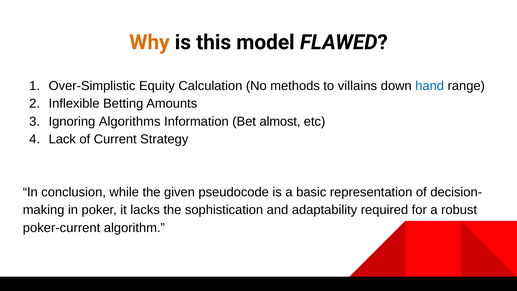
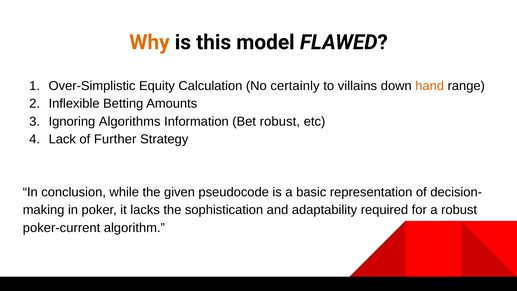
methods: methods -> certainly (295, 86)
hand colour: blue -> orange (430, 86)
Bet almost: almost -> robust (280, 121)
Current: Current -> Further (115, 139)
